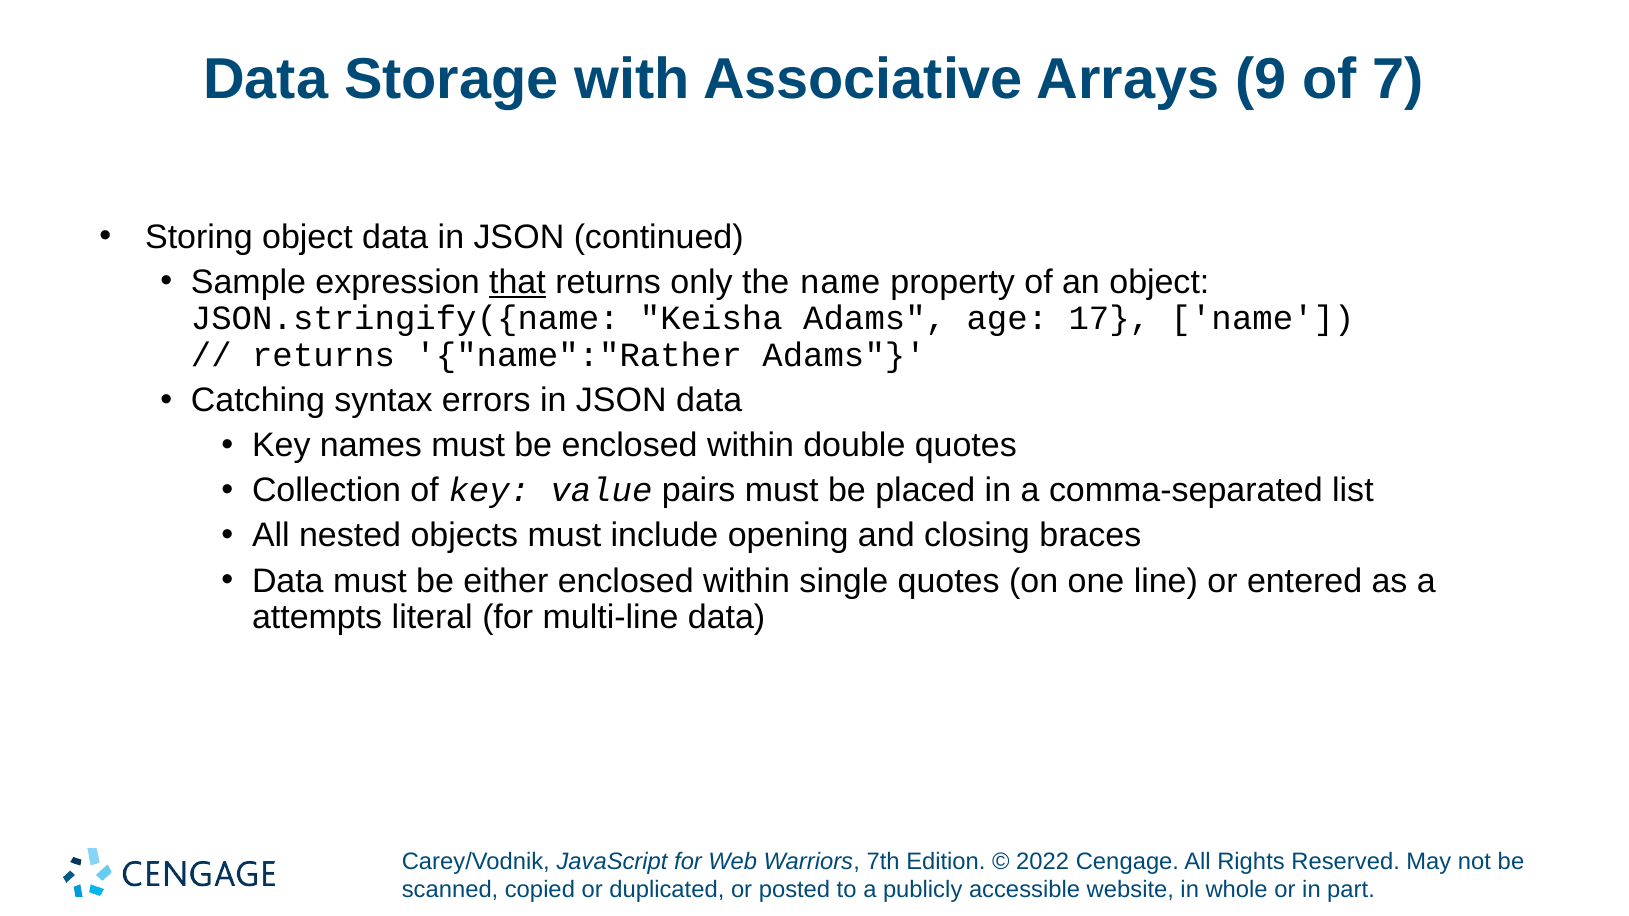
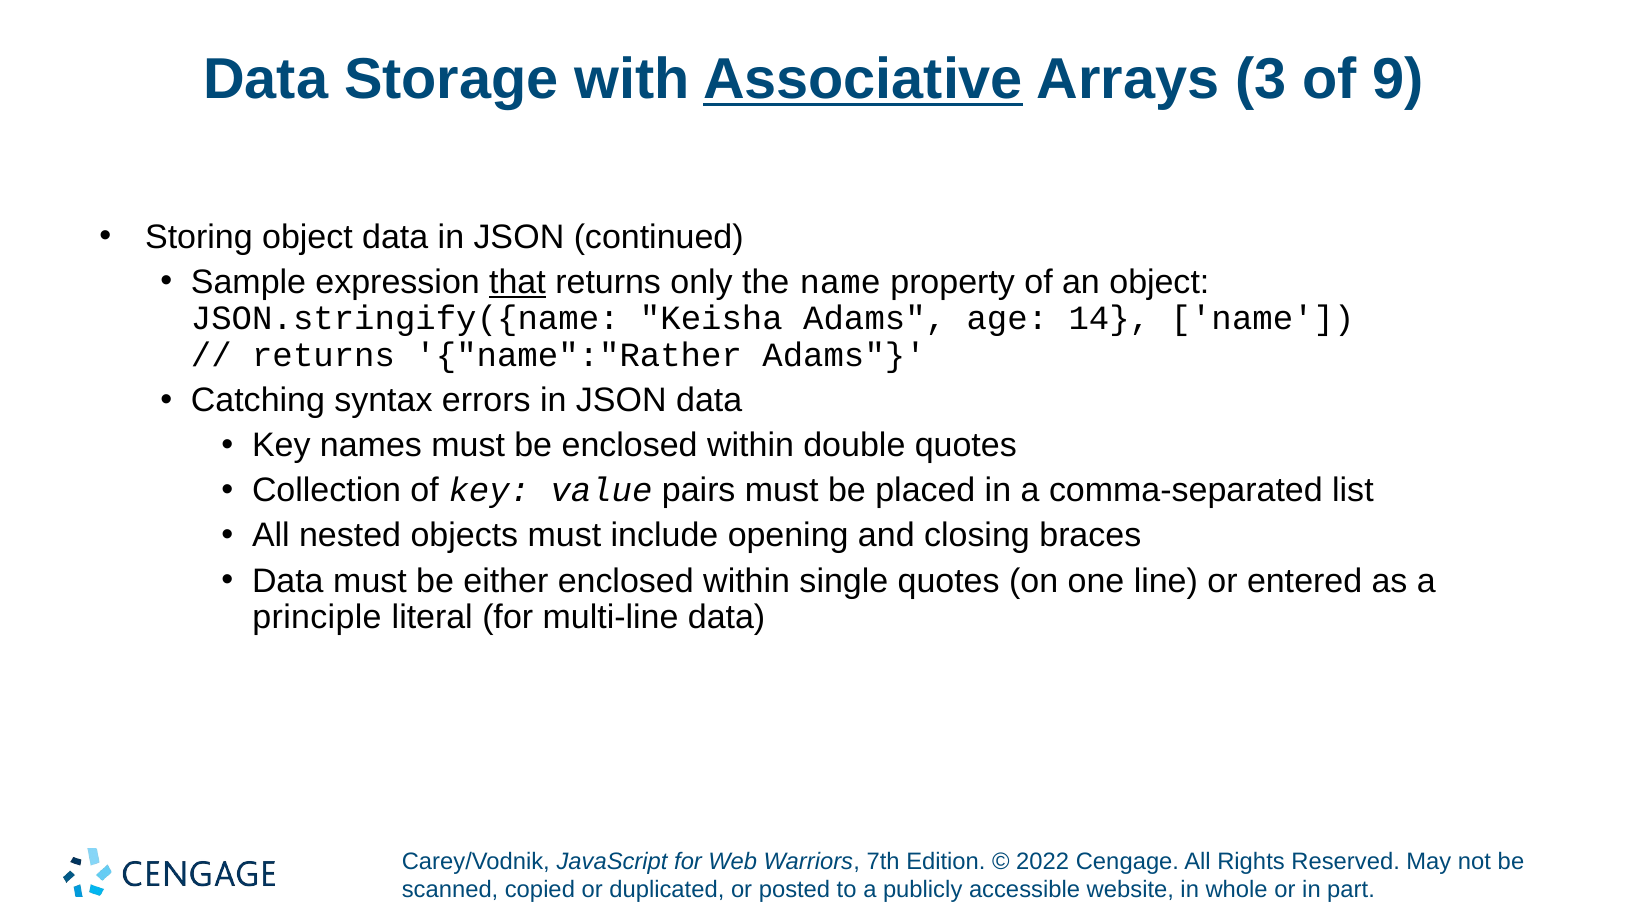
Associative underline: none -> present (863, 80)
9: 9 -> 3 (1261, 80)
7: 7 -> 9 (1398, 80)
17: 17 -> 14 (1109, 319)
attempts: attempts -> principle (317, 618)
